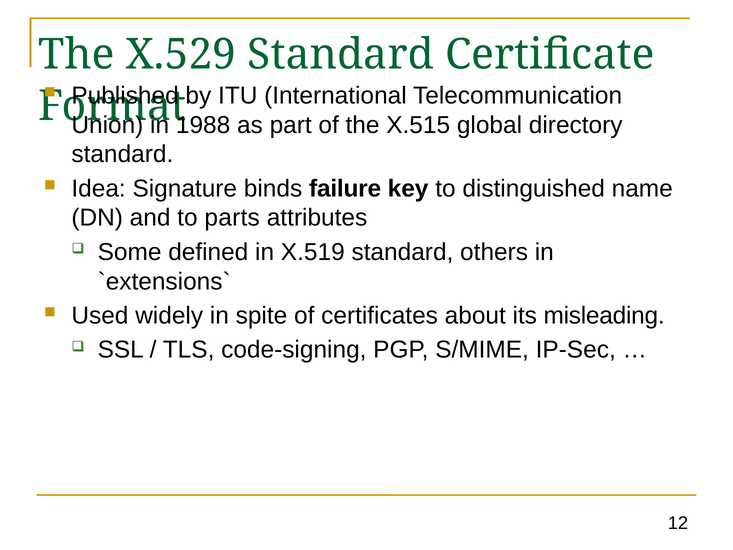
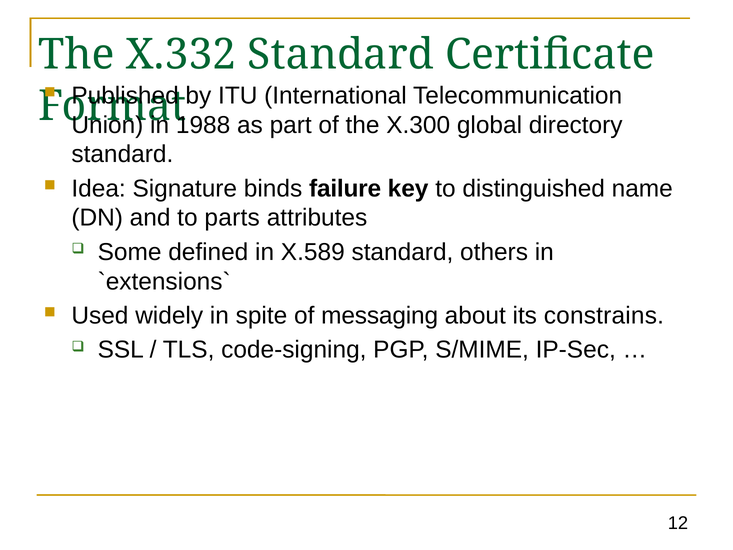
X.529: X.529 -> X.332 (181, 55)
X.515: X.515 -> X.300 (418, 125)
X.519: X.519 -> X.589 (313, 252)
certificates: certificates -> messaging (380, 316)
misleading: misleading -> constrains (604, 316)
